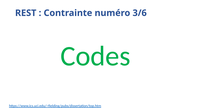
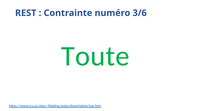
Codes: Codes -> Toute (95, 56)
